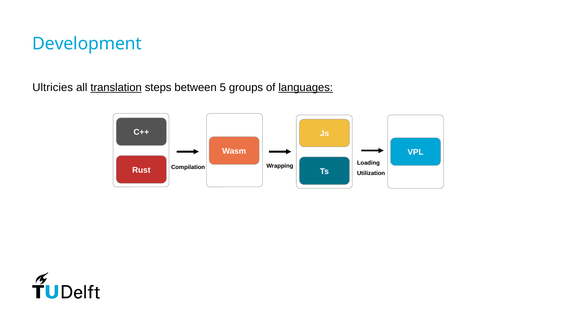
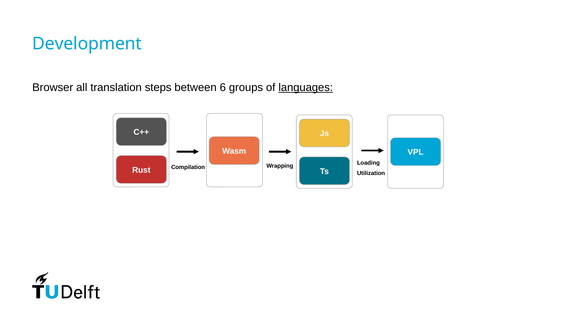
Ultricies: Ultricies -> Browser (53, 88)
translation underline: present -> none (116, 88)
5: 5 -> 6 (223, 88)
